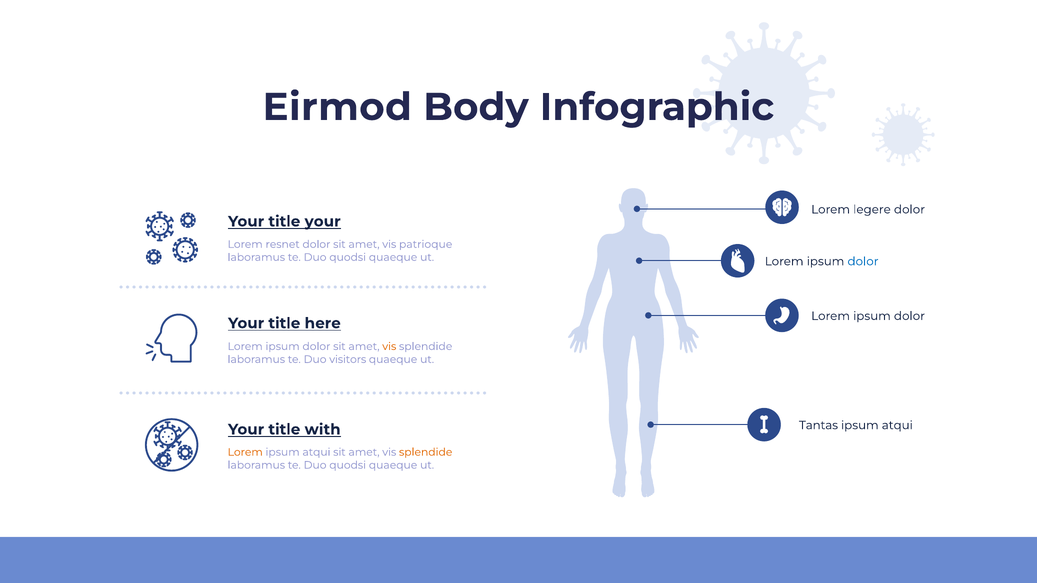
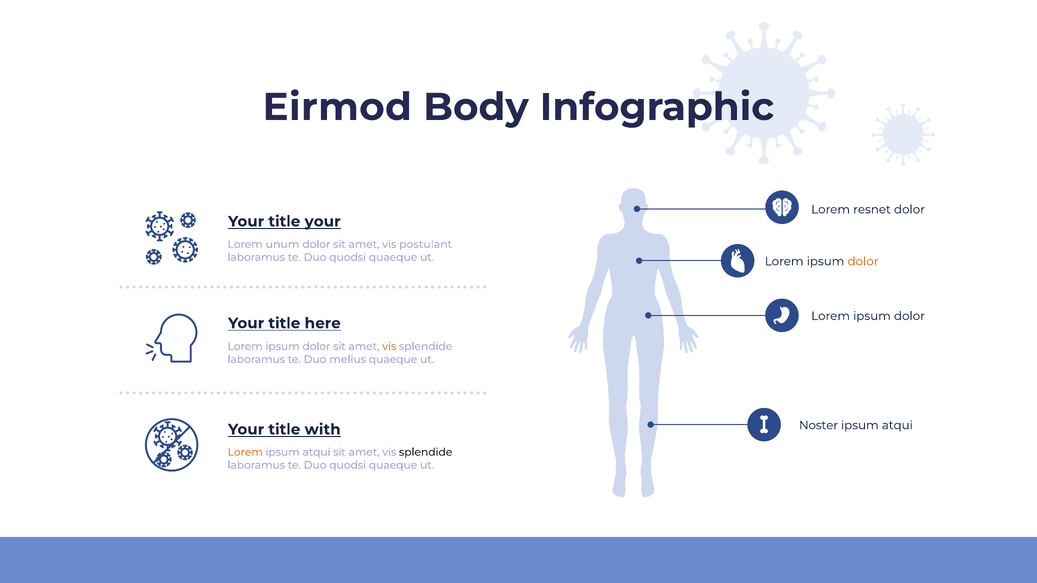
legere: legere -> resnet (872, 210)
resnet: resnet -> unum (283, 244)
patrioque: patrioque -> postulant (426, 244)
dolor colour: blue -> orange (863, 262)
visitors: visitors -> melius (348, 360)
Tantas: Tantas -> Noster (819, 425)
splendide colour: orange -> black (426, 452)
